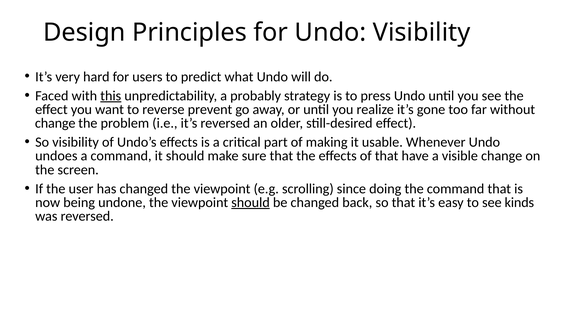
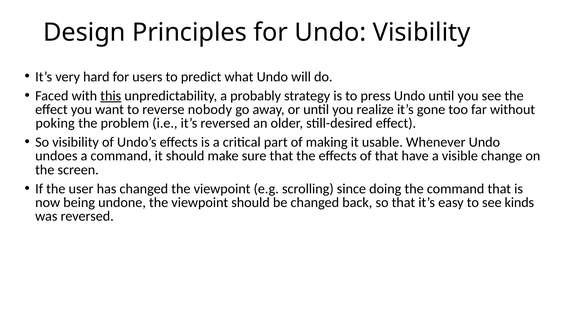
prevent: prevent -> nobody (210, 109)
change: change -> poking (55, 123)
should underline: present -> none (251, 202)
